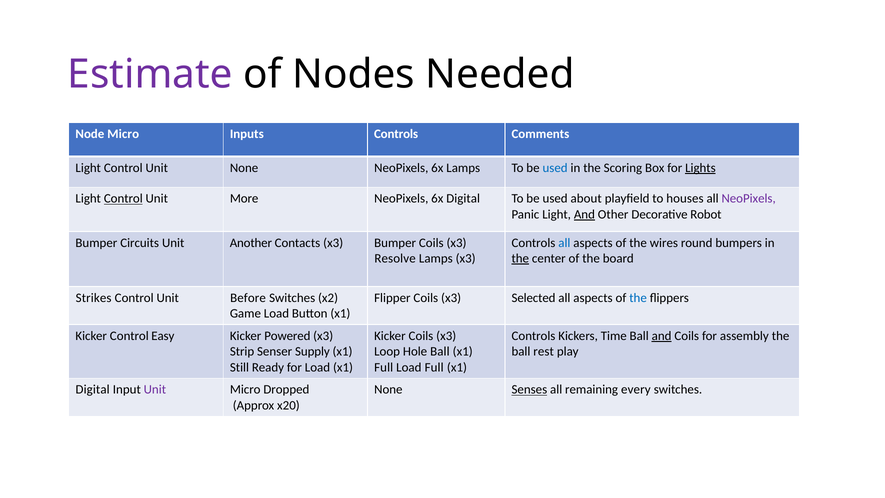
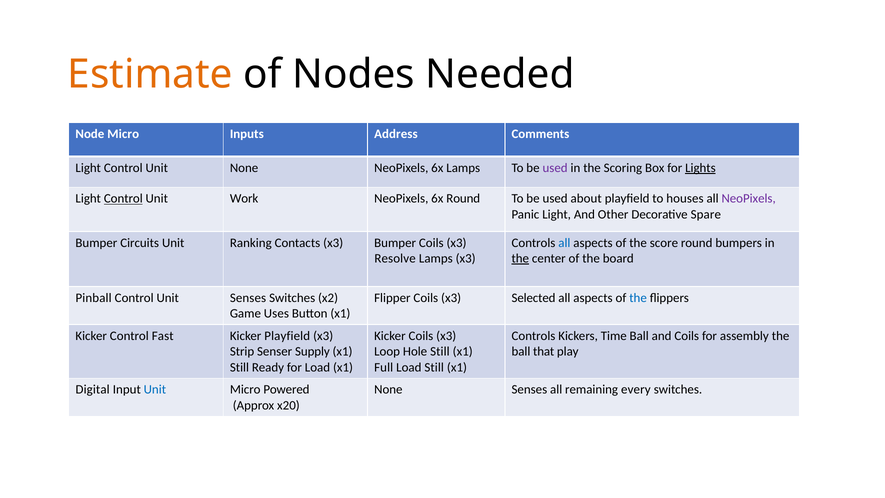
Estimate colour: purple -> orange (150, 74)
Inputs Controls: Controls -> Address (396, 134)
used colour: blue -> purple (555, 168)
More: More -> Work (244, 199)
6x Digital: Digital -> Round (463, 199)
And underline: present -> none (584, 214)
Robot: Robot -> Spare (706, 214)
Another: Another -> Ranking (251, 243)
wires: wires -> score (664, 243)
Strikes: Strikes -> Pinball (94, 298)
Unit Before: Before -> Senses (248, 298)
Game Load: Load -> Uses (276, 313)
Easy: Easy -> Fast (163, 336)
Kicker Powered: Powered -> Playfield (287, 336)
and underline: present -> none (662, 336)
Hole Ball: Ball -> Still (440, 351)
rest: rest -> that (544, 351)
Load Full: Full -> Still (434, 367)
Unit colour: purple -> blue (155, 390)
Dropped: Dropped -> Powered (286, 390)
Senses underline: present -> none (529, 390)
